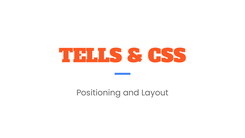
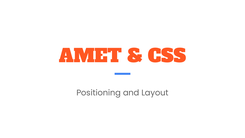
TELLS: TELLS -> AMET (90, 56)
